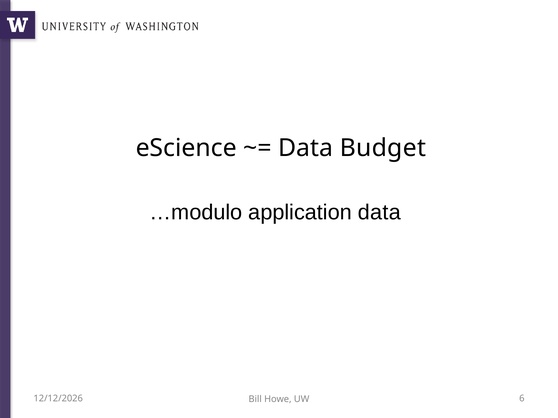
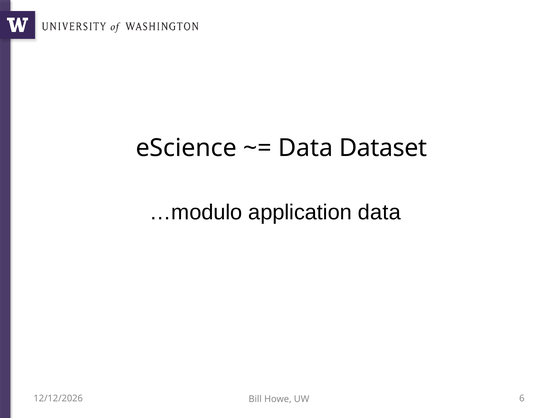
Budget: Budget -> Dataset (383, 148)
